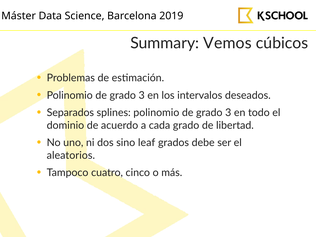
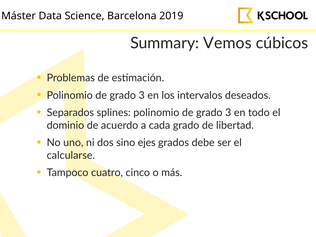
leaf: leaf -> ejes (147, 143)
aleatorios: aleatorios -> calcularse (71, 155)
